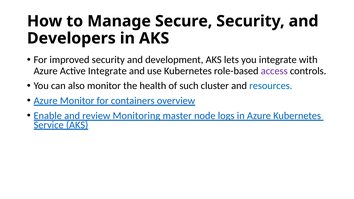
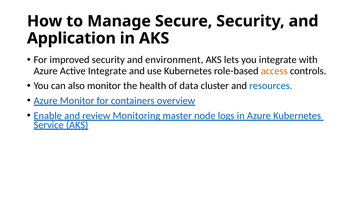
Developers: Developers -> Application (71, 38)
development: development -> environment (174, 60)
access colour: purple -> orange (274, 71)
such: such -> data (189, 86)
